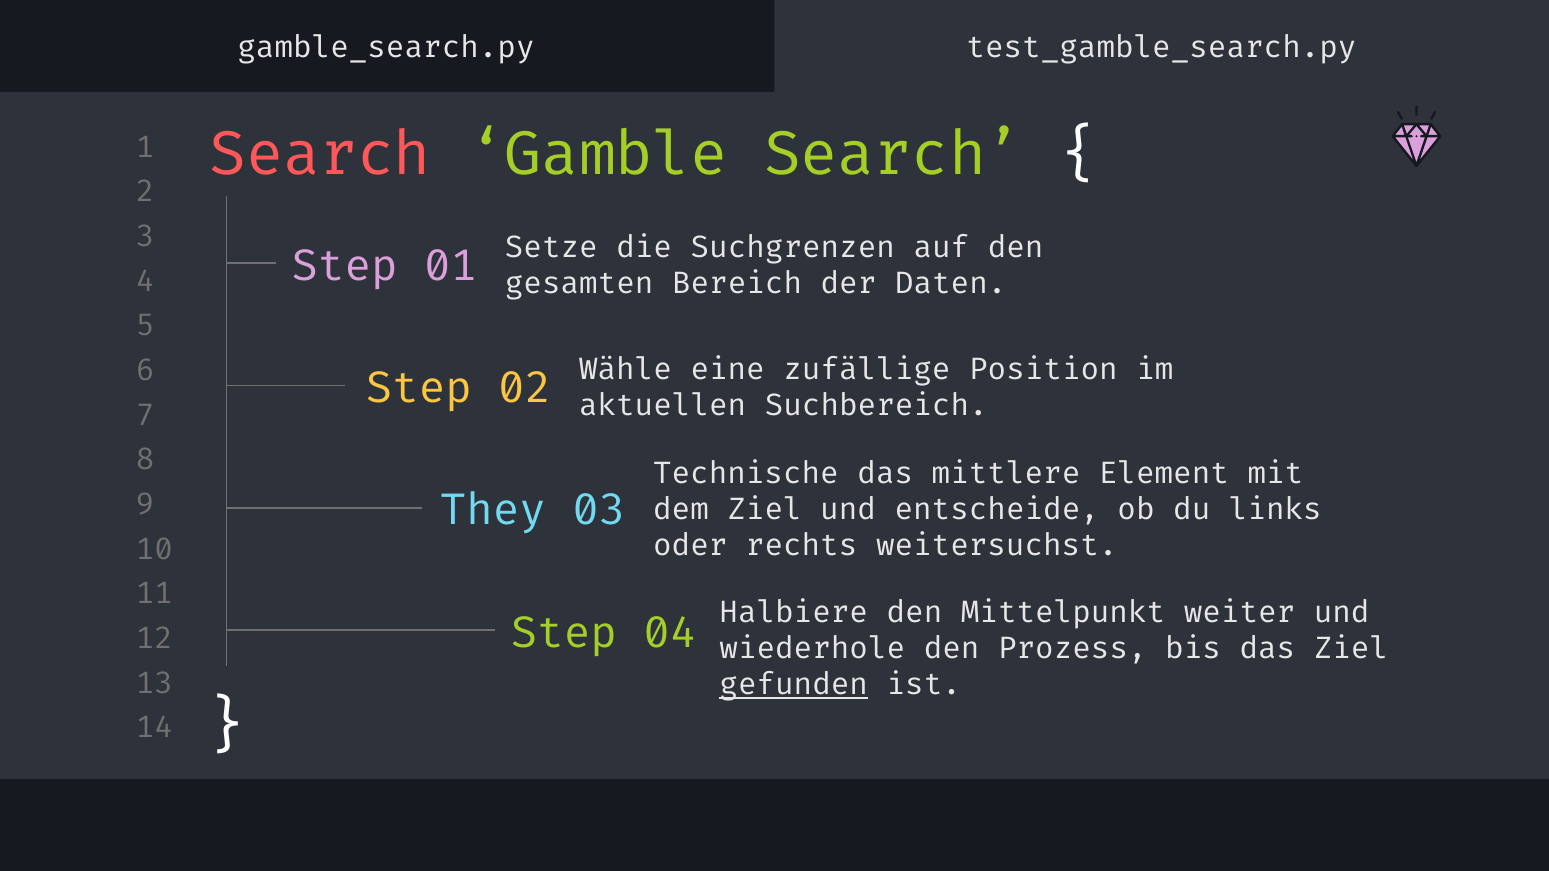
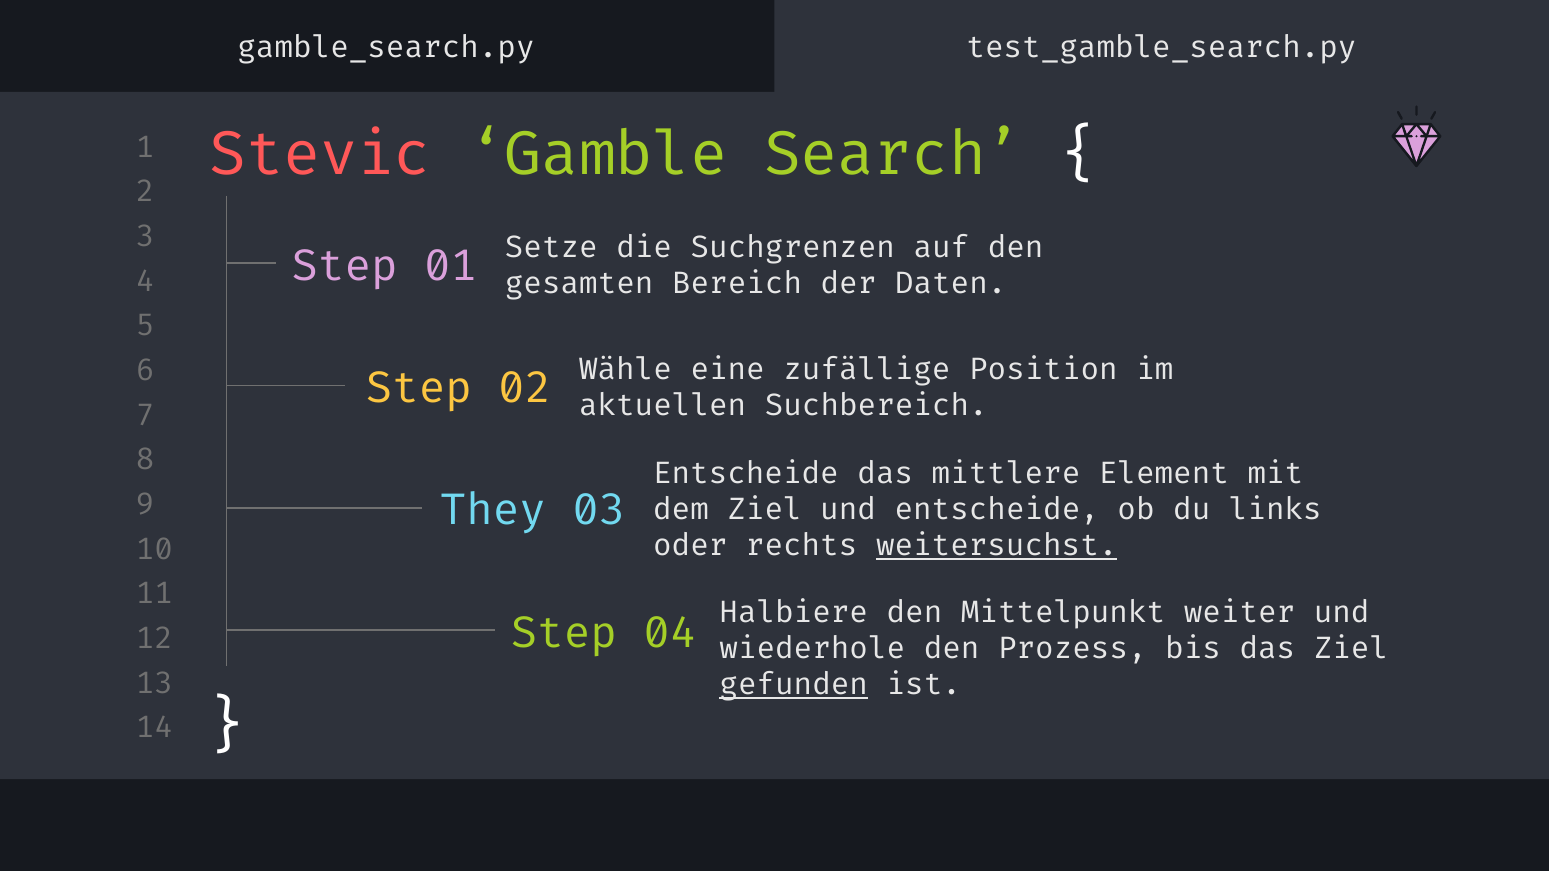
Search: Search -> Stevic (320, 155)
Technische: Technische -> Entscheide (746, 474)
weitersuchst underline: none -> present (997, 546)
